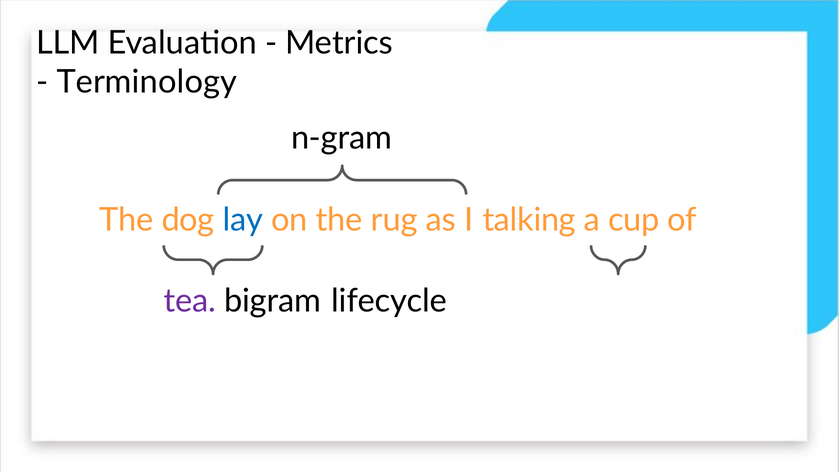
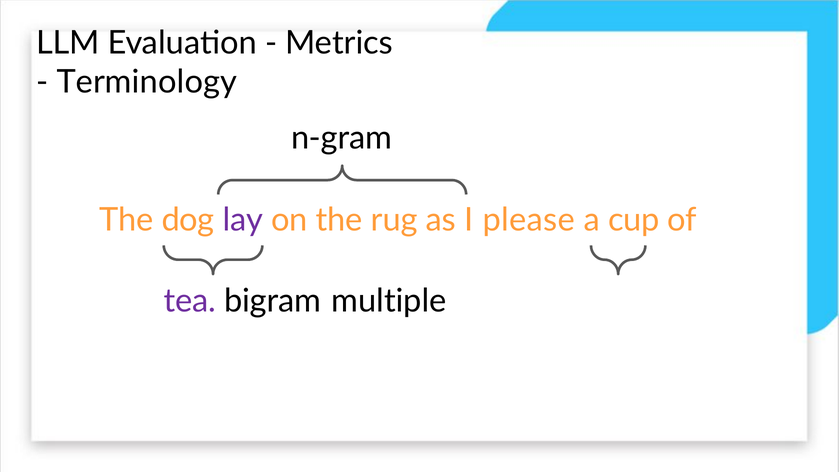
lay colour: blue -> purple (243, 220)
talking: talking -> please (529, 220)
lifecycle: lifecycle -> multiple (389, 301)
